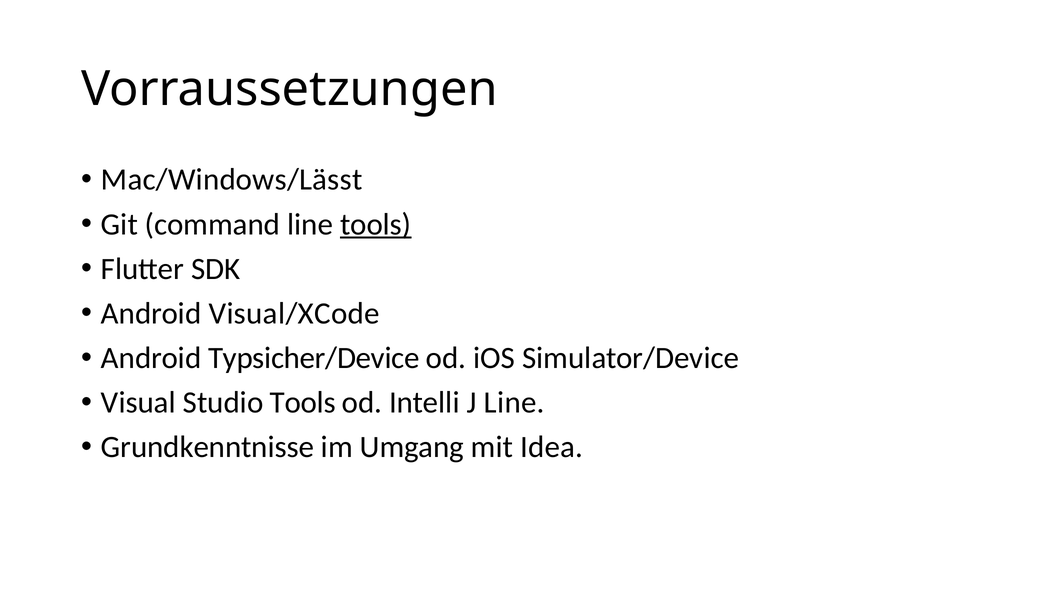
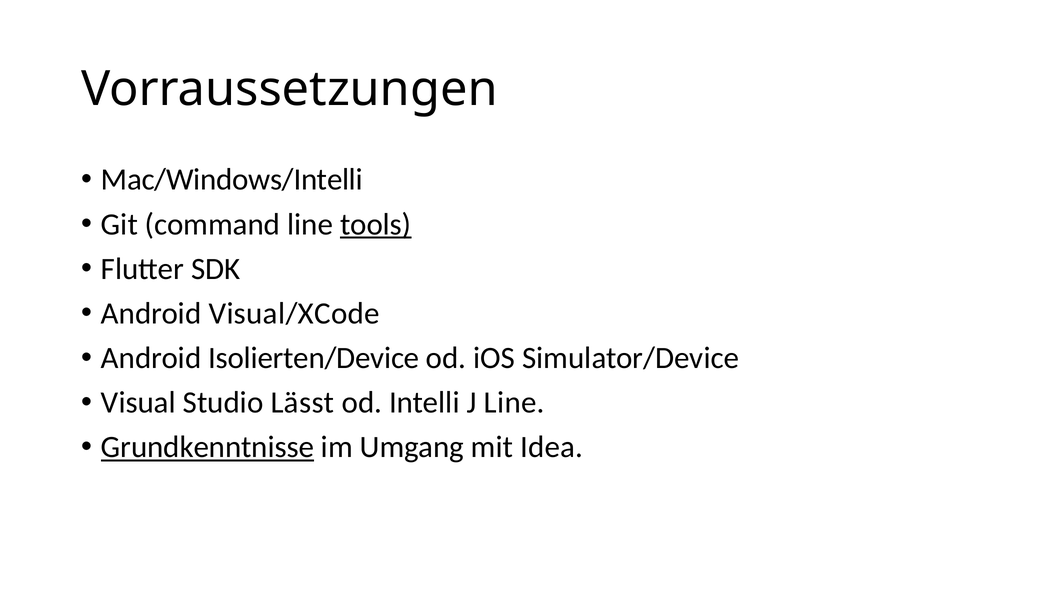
Mac/Windows/Lässt: Mac/Windows/Lässt -> Mac/Windows/Intelli (232, 180)
Typsicher/Device: Typsicher/Device -> Isolierten/Device (314, 358)
Studio Tools: Tools -> Lässt (302, 403)
Grundkenntnisse underline: none -> present (208, 447)
